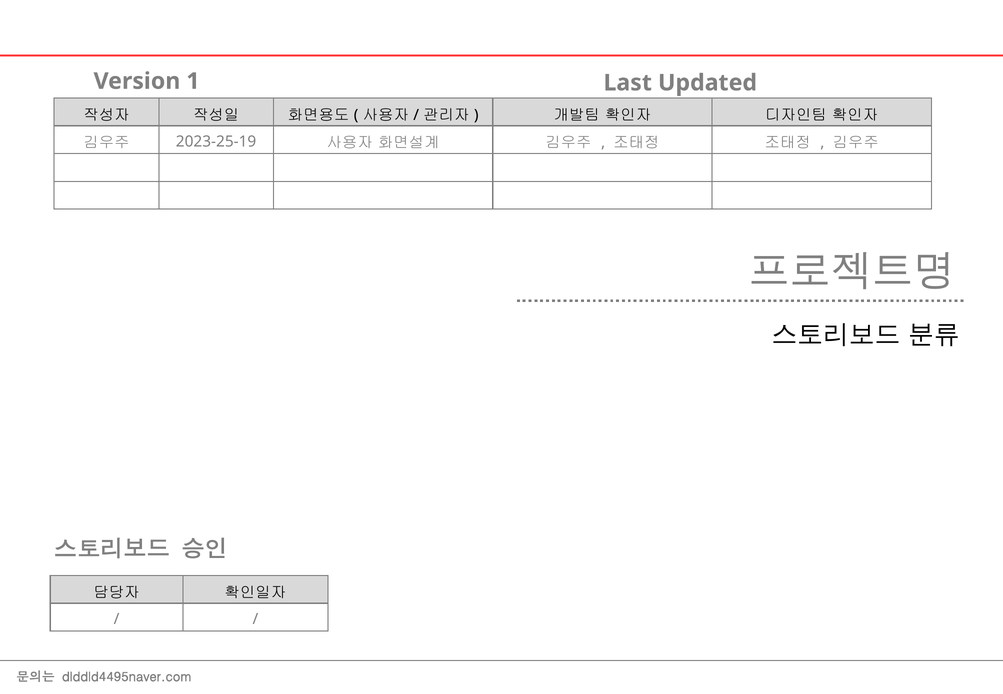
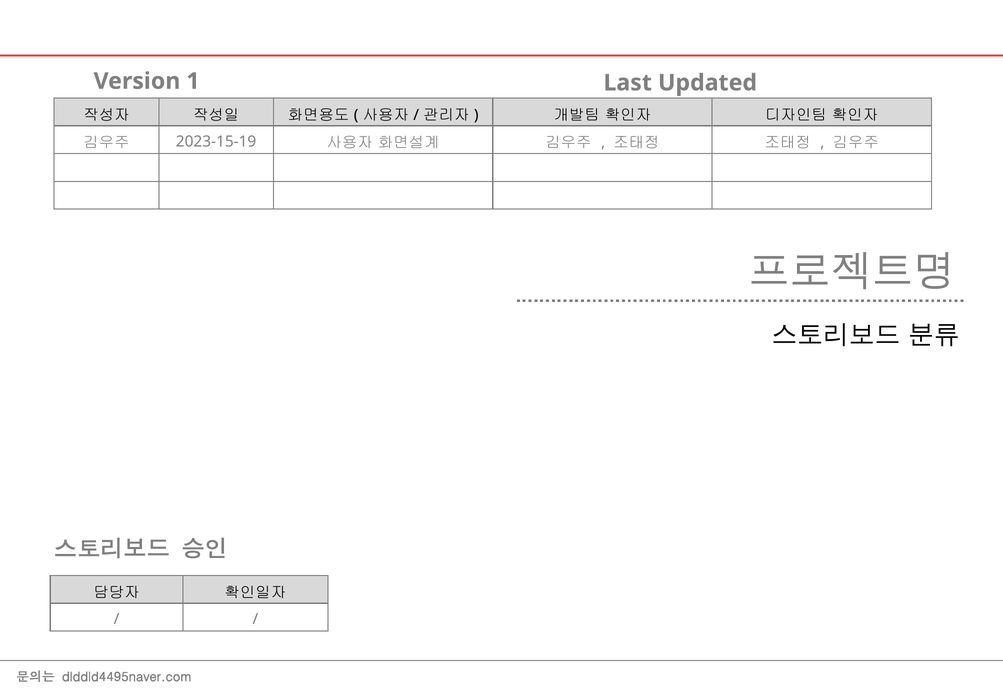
2023-25-19: 2023-25-19 -> 2023-15-19 (216, 142)
